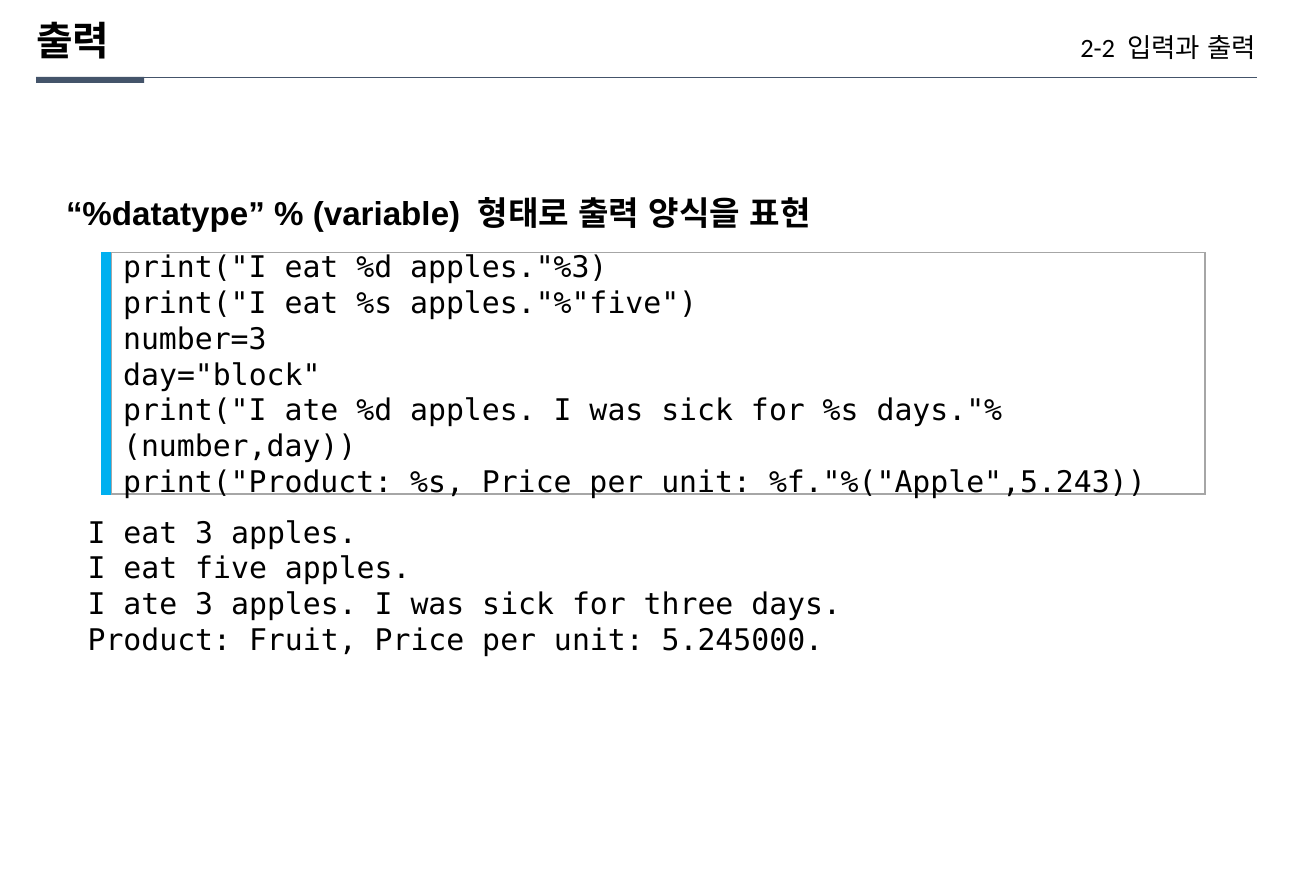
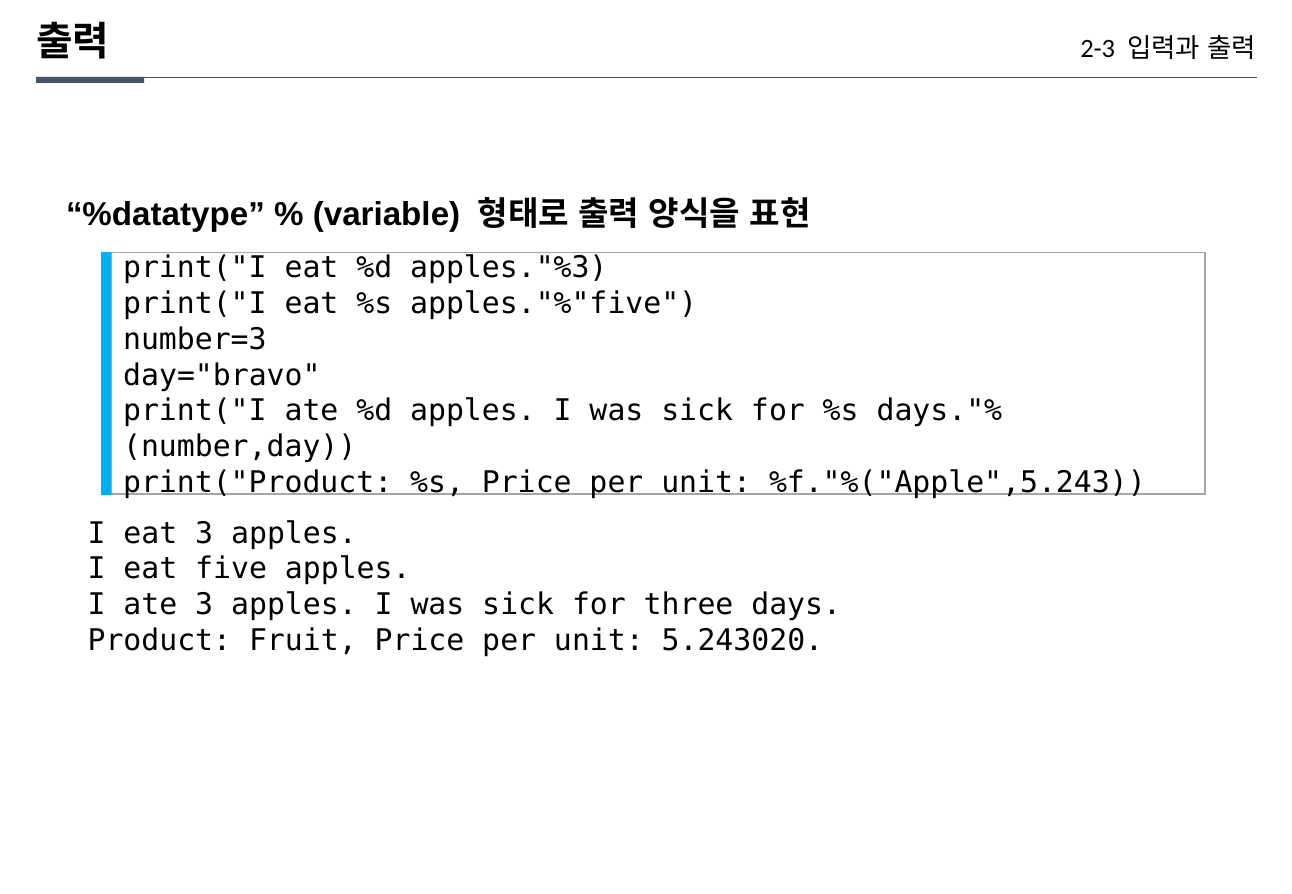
2-2: 2-2 -> 2-3 (1098, 49)
day="block: day="block -> day="bravo (222, 375)
5.245000: 5.245000 -> 5.243020 (742, 641)
